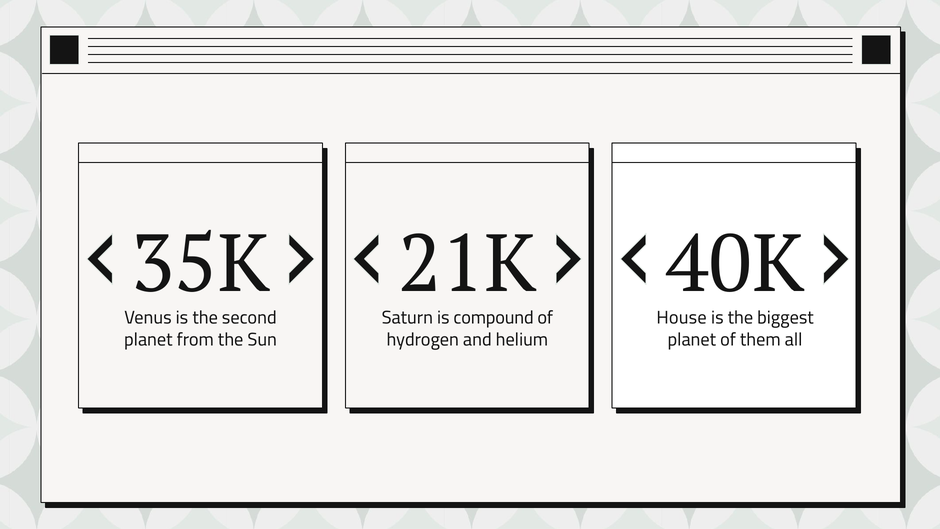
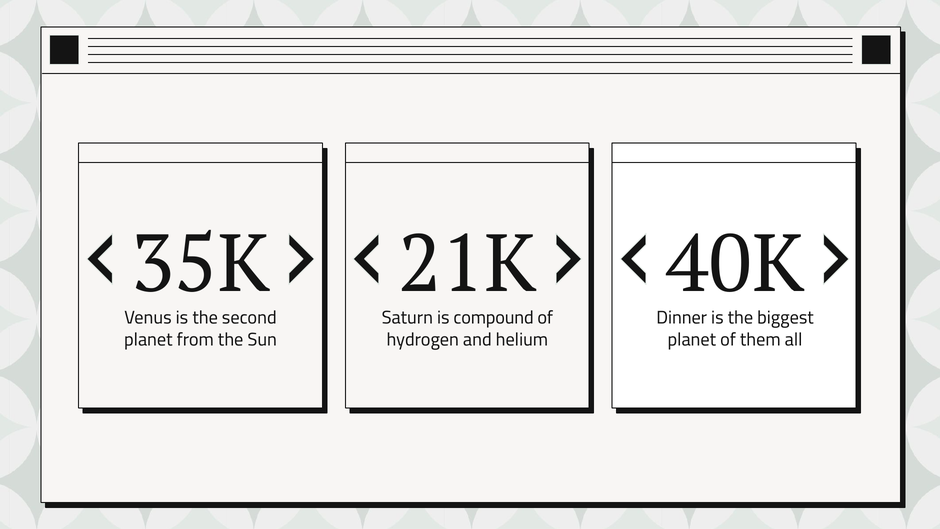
House: House -> Dinner (682, 318)
